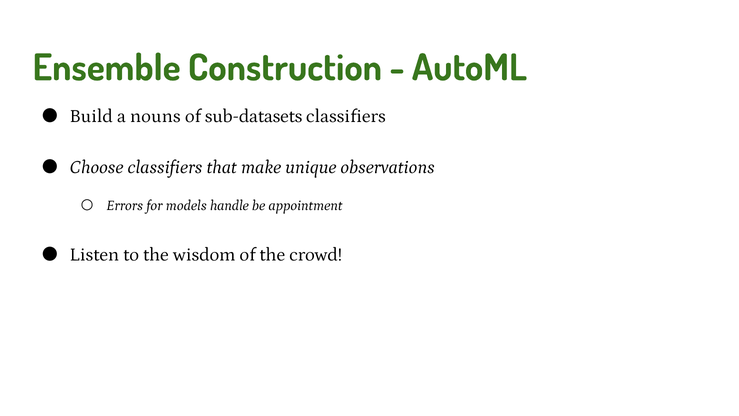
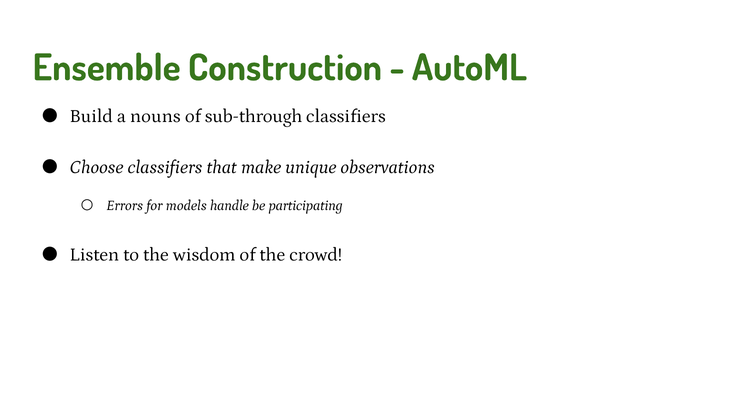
sub-datasets: sub-datasets -> sub-through (254, 116)
appointment: appointment -> participating (305, 206)
